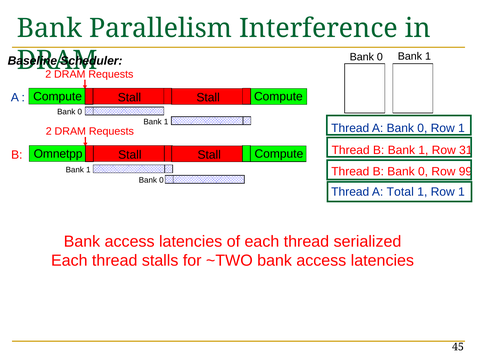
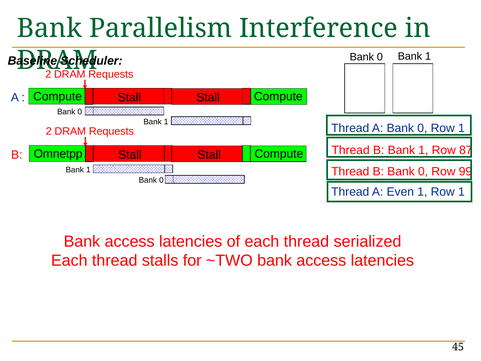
31: 31 -> 87 (466, 150)
Total: Total -> Even (400, 192)
